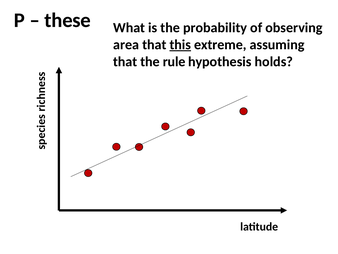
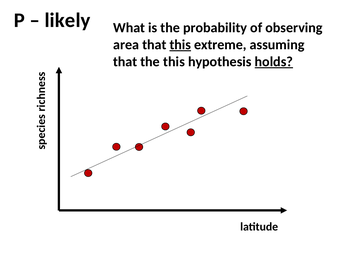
these: these -> likely (68, 20)
the rule: rule -> this (174, 62)
holds underline: none -> present (274, 62)
